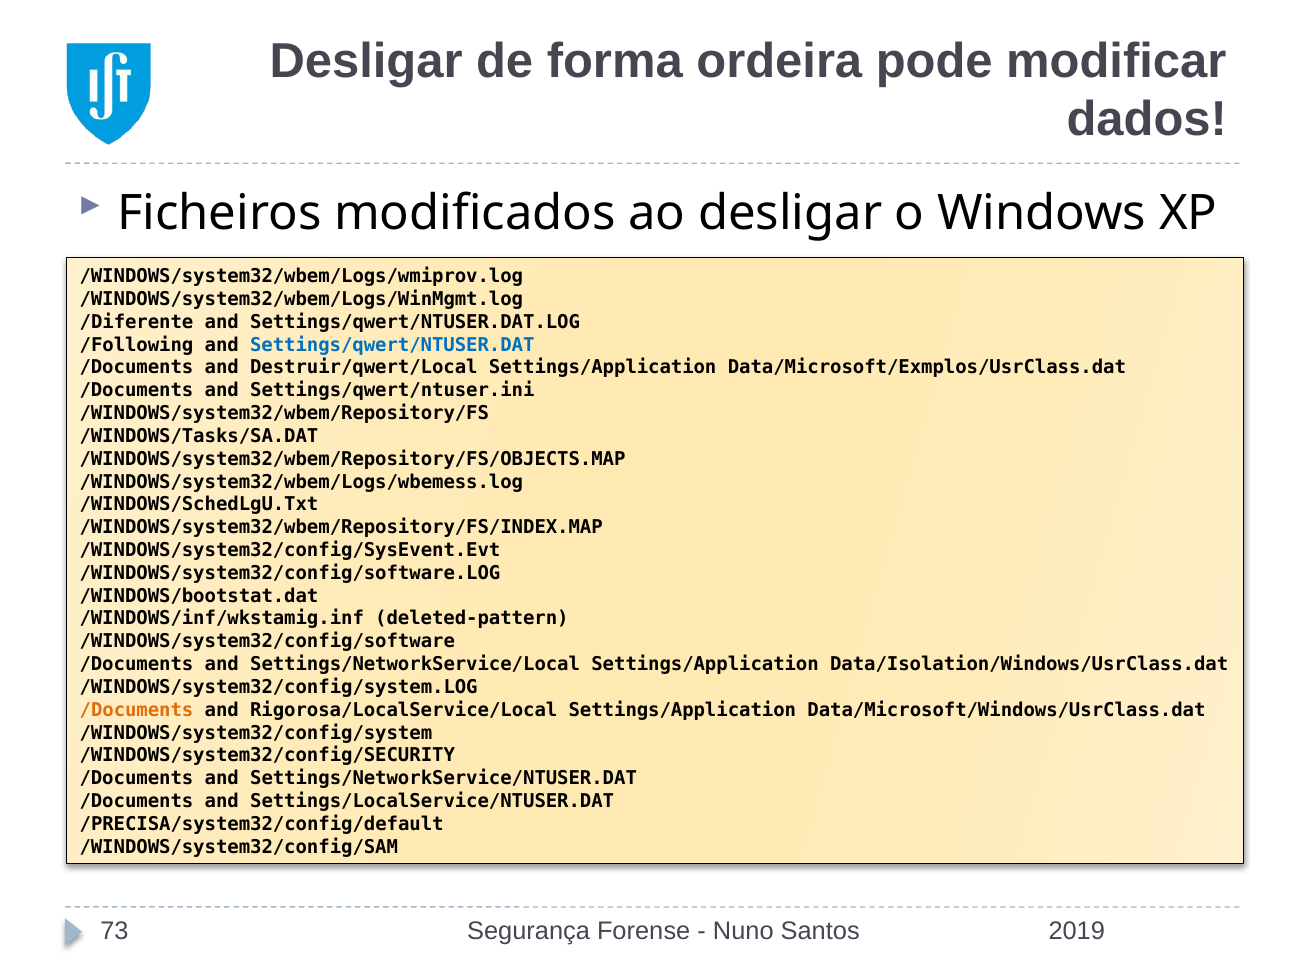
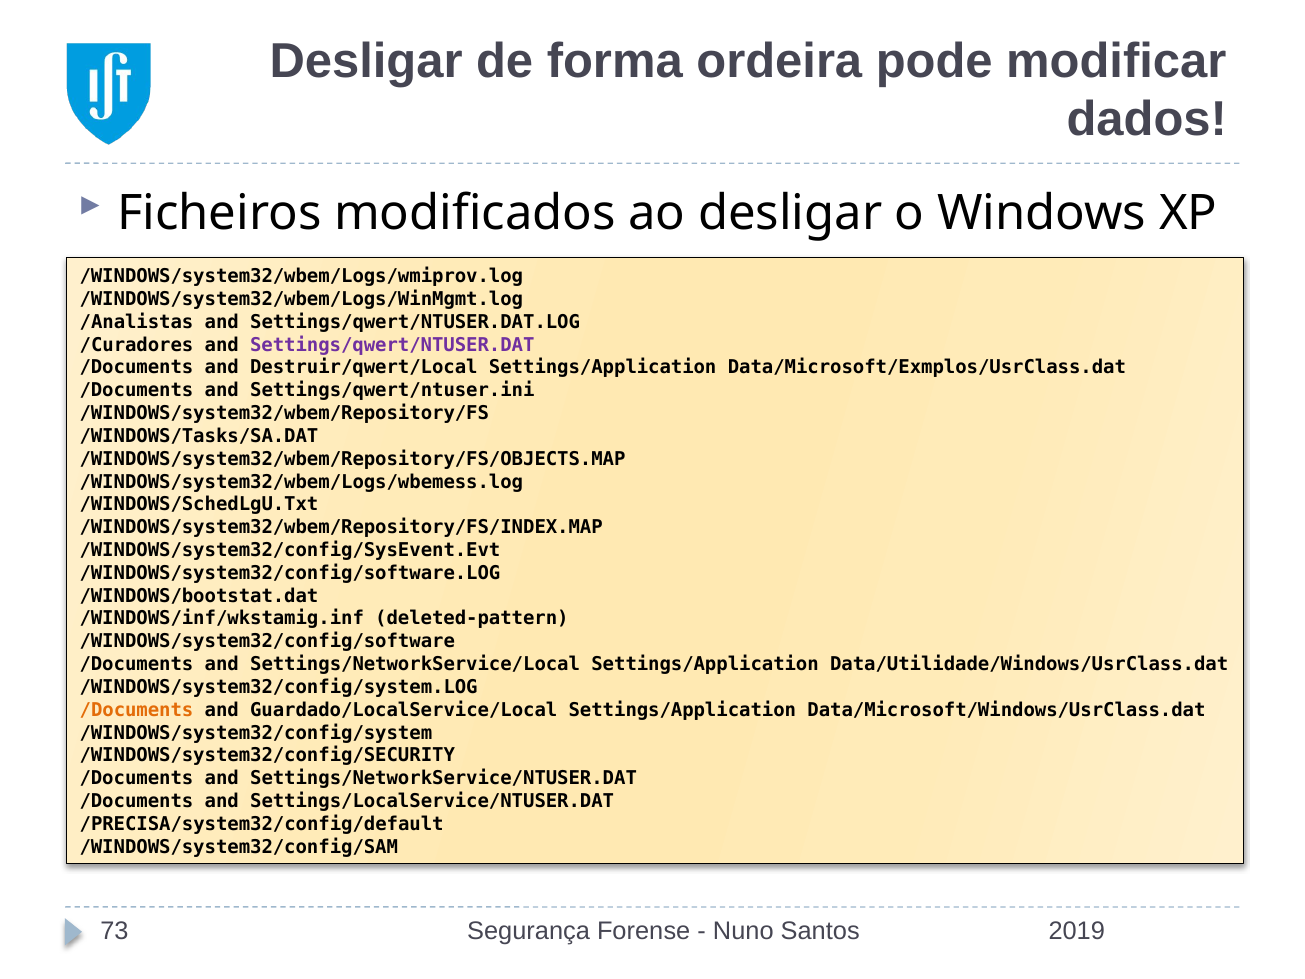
/Diferente: /Diferente -> /Analistas (137, 322)
/Following: /Following -> /Curadores (137, 345)
Settings/qwert/NTUSER.DAT colour: blue -> purple (392, 345)
Data/Isolation/Windows/UsrClass.dat: Data/Isolation/Windows/UsrClass.dat -> Data/Utilidade/Windows/UsrClass.dat (1029, 664)
Rigorosa/LocalService/Local: Rigorosa/LocalService/Local -> Guardado/LocalService/Local (404, 710)
